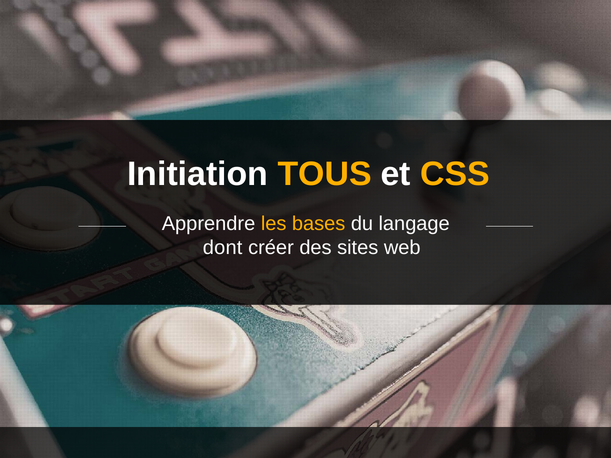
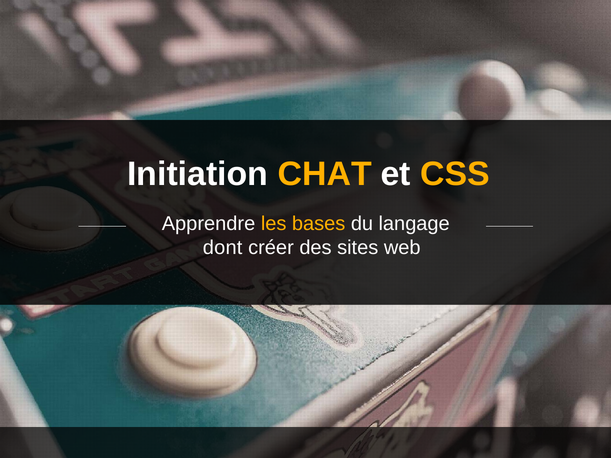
TOUS: TOUS -> CHAT (325, 174)
